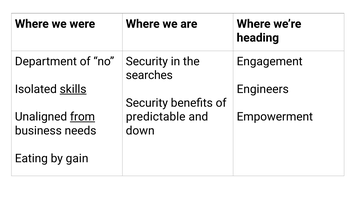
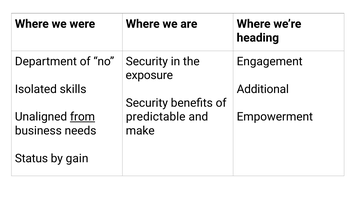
searches: searches -> exposure (149, 75)
skills underline: present -> none (73, 89)
Engineers: Engineers -> Additional (263, 89)
down: down -> make (140, 130)
Eating: Eating -> Status (31, 158)
